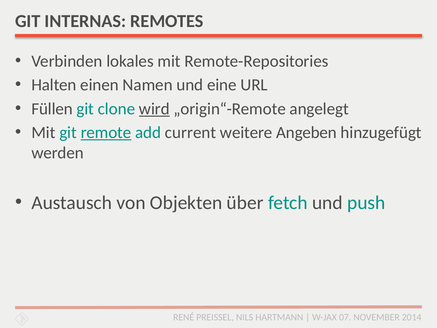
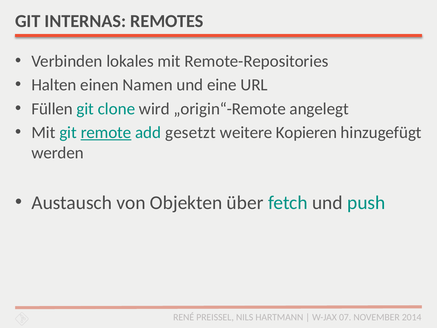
wird underline: present -> none (154, 109)
current: current -> gesetzt (190, 132)
Angeben: Angeben -> Kopieren (307, 132)
